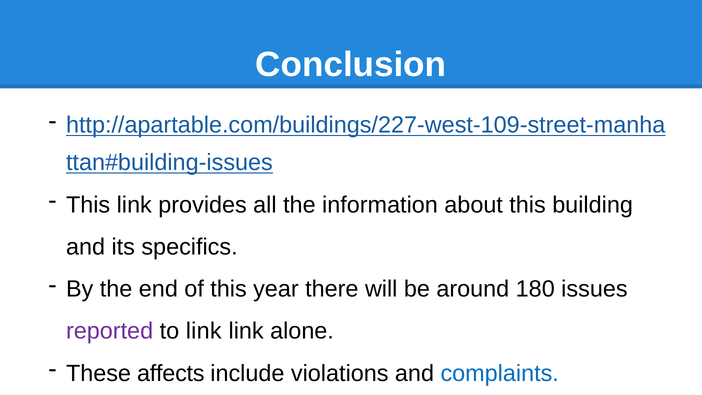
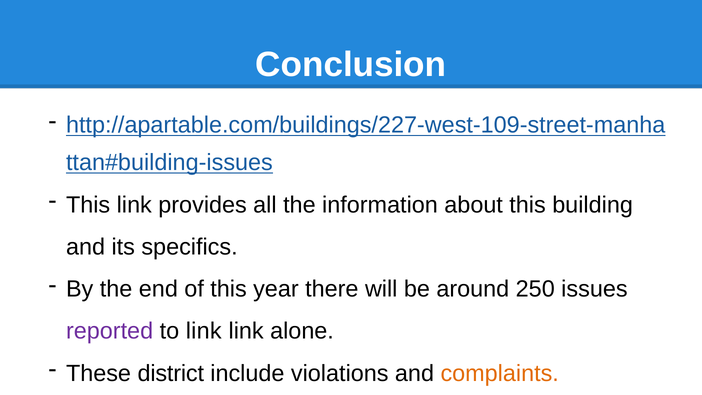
180: 180 -> 250 (535, 289)
affects: affects -> district (171, 373)
complaints colour: blue -> orange (500, 373)
